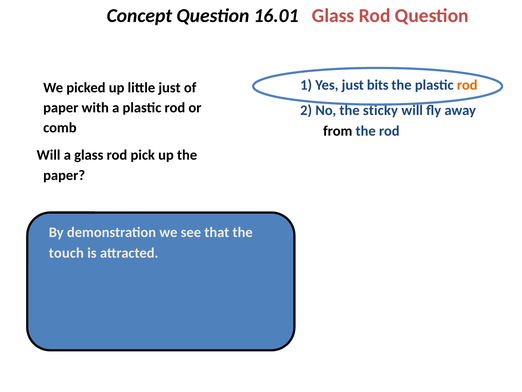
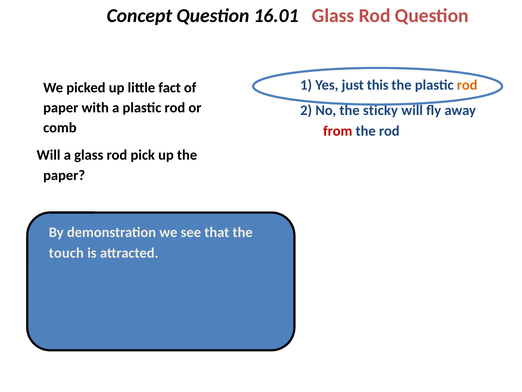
bits: bits -> this (378, 85)
little just: just -> fact (170, 88)
from colour: black -> red (338, 131)
